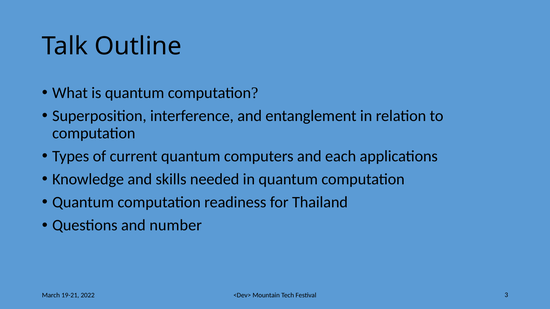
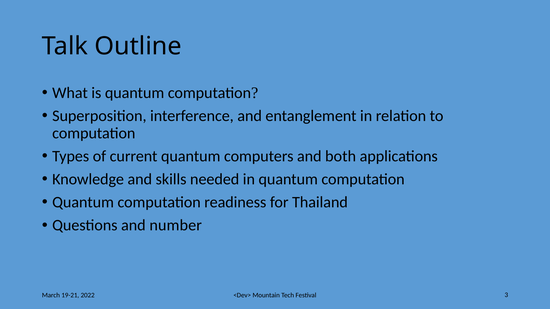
each: each -> both (341, 156)
